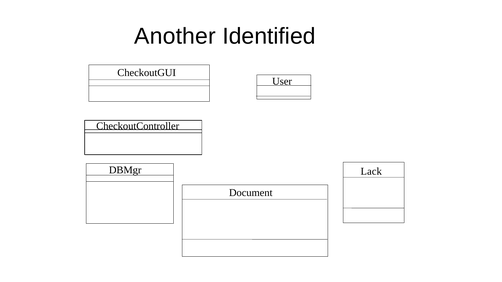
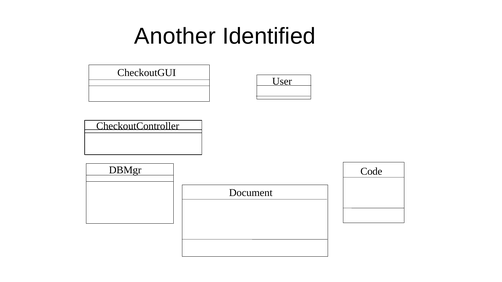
Lack: Lack -> Code (371, 172)
